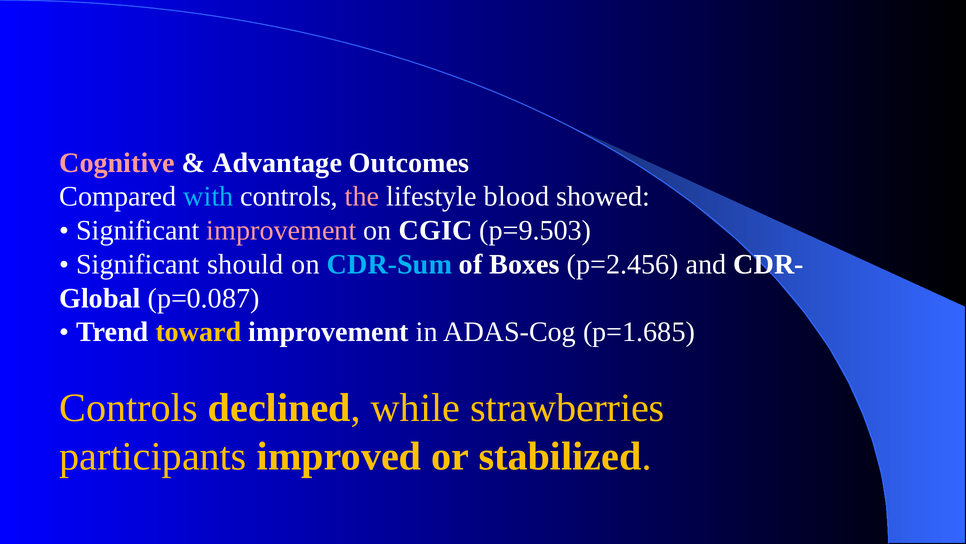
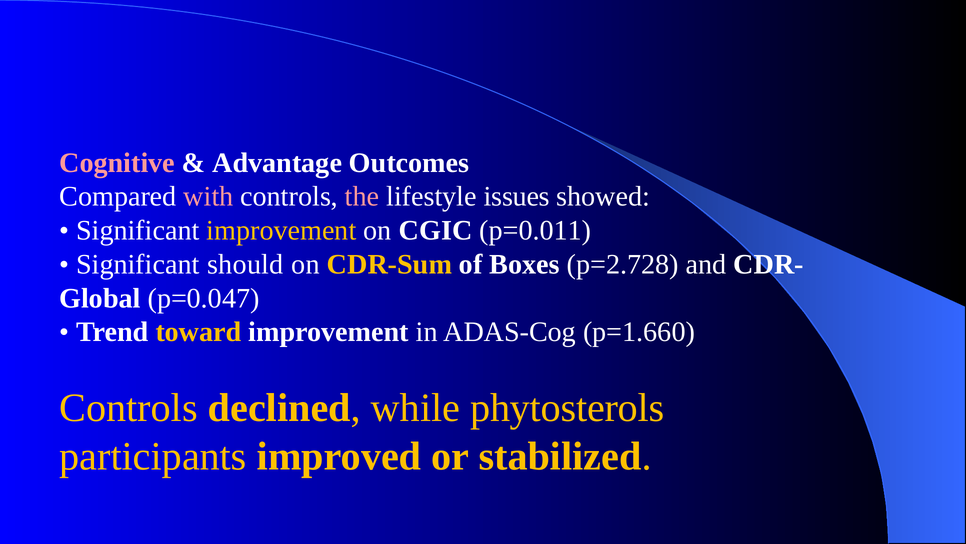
with colour: light blue -> pink (208, 196)
blood: blood -> issues (517, 196)
improvement colour: pink -> yellow (281, 230)
p=9.503: p=9.503 -> p=0.011 (535, 230)
CDR-Sum colour: light blue -> yellow (389, 264)
p=2.456: p=2.456 -> p=2.728 (623, 264)
p=0.087: p=0.087 -> p=0.047 (204, 298)
p=1.685: p=1.685 -> p=1.660 (639, 332)
strawberries: strawberries -> phytosterols (567, 407)
